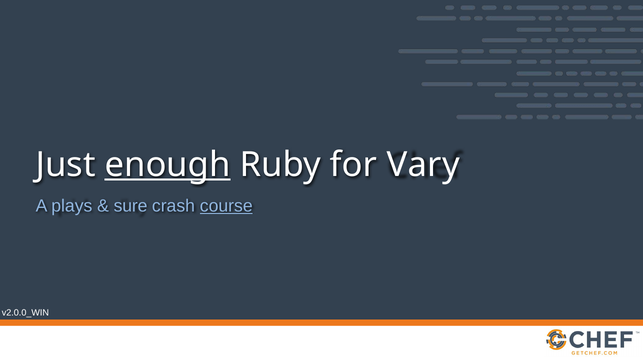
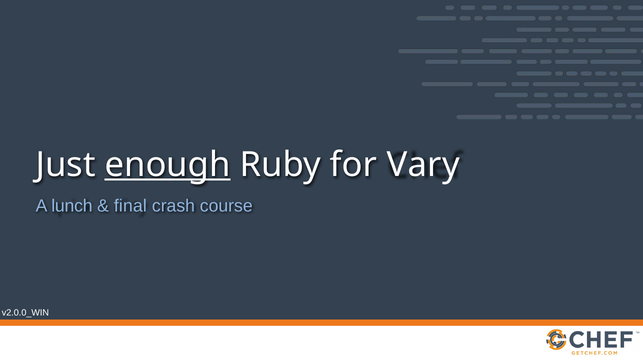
plays: plays -> lunch (72, 206)
sure: sure -> final (130, 206)
course underline: present -> none (226, 206)
